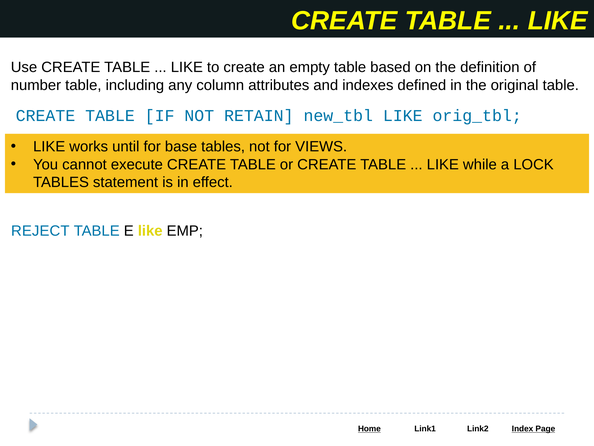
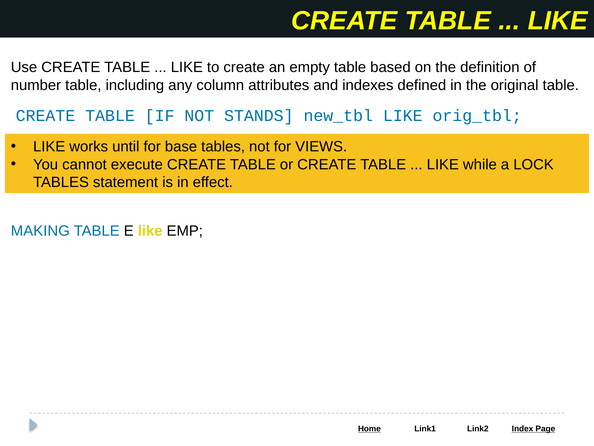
RETAIN: RETAIN -> STANDS (259, 116)
REJECT: REJECT -> MAKING (40, 231)
